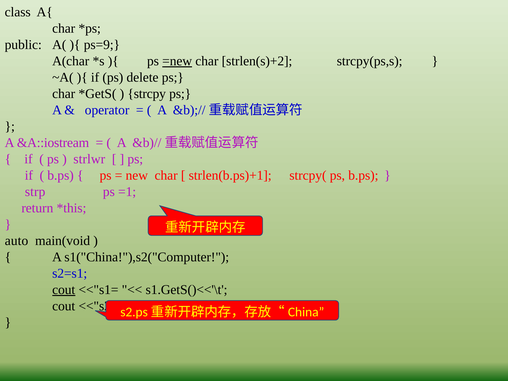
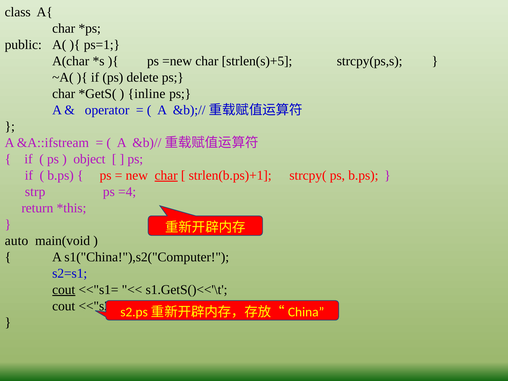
ps=9: ps=9 -> ps=1 (102, 45)
=new underline: present -> none (177, 61)
strlen(s)+2: strlen(s)+2 -> strlen(s)+5 (257, 61)
strcpy: strcpy -> inline (147, 94)
&A::iostream: &A::iostream -> &A::ifstream (53, 143)
strlwr: strlwr -> object (89, 159)
char underline: none -> present (166, 175)
=1: =1 -> =4 (127, 192)
